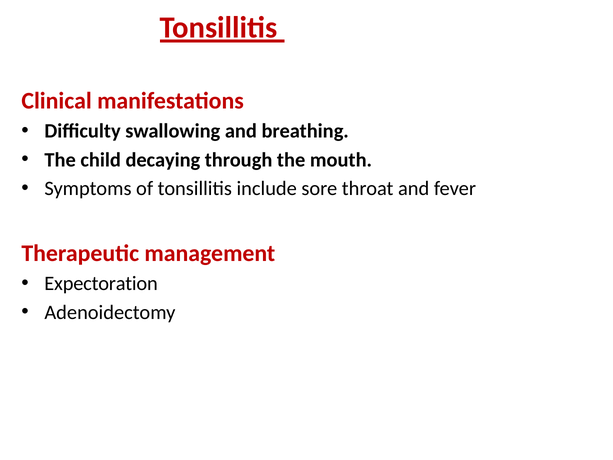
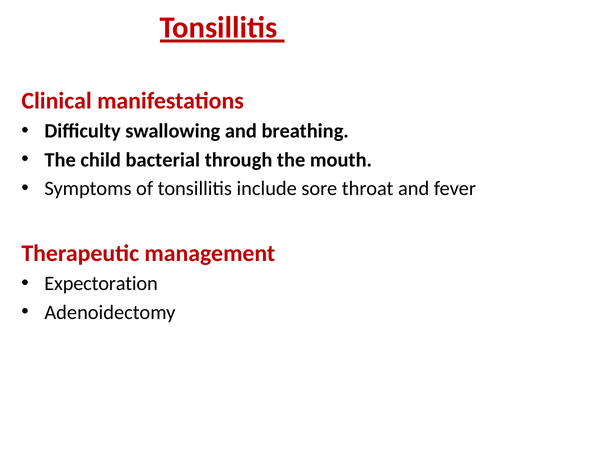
decaying: decaying -> bacterial (163, 160)
